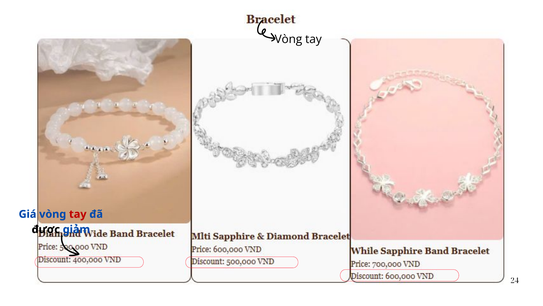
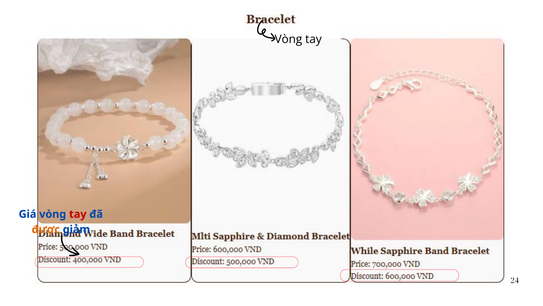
được colour: black -> orange (46, 229)
